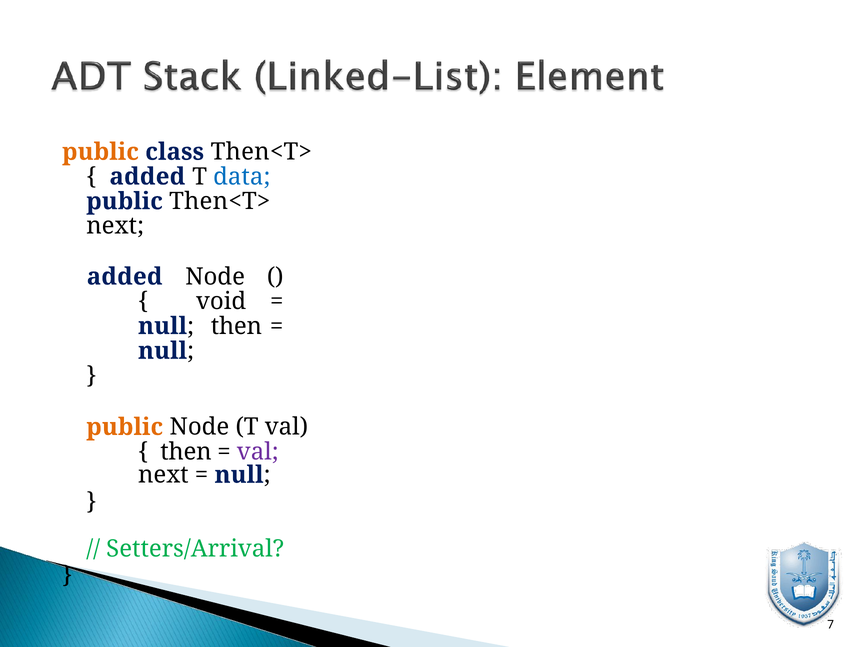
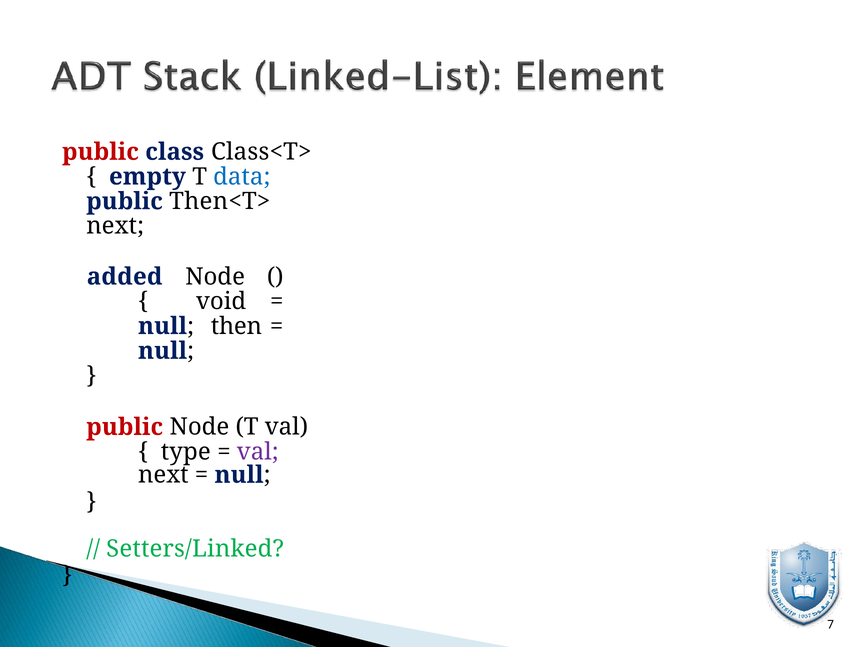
public colour: orange -> red (100, 152)
class Then<T>: Then<T> -> Class<T> (261, 152)
added: added -> empty (147, 177)
public colour: orange -> red (125, 427)
then: then -> type (186, 452)
Setters/Arrival: Setters/Arrival -> Setters/Linked (195, 549)
